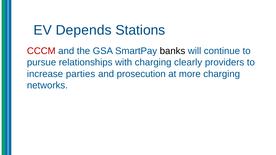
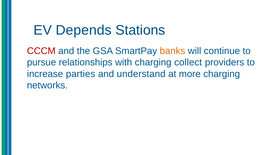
banks colour: black -> orange (172, 51)
clearly: clearly -> collect (188, 63)
prosecution: prosecution -> understand (141, 74)
